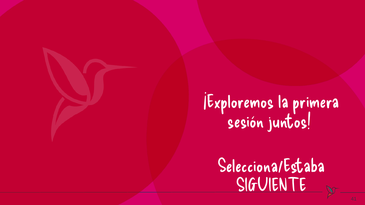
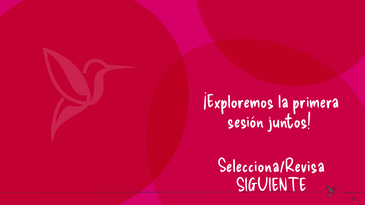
Selecciona/Estaba: Selecciona/Estaba -> Selecciona/Revisa (271, 166)
